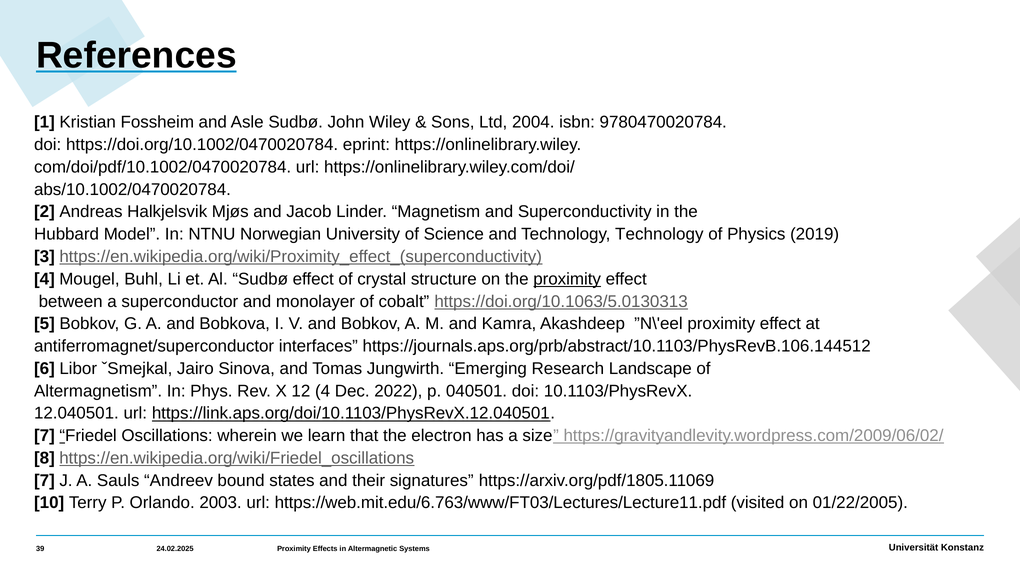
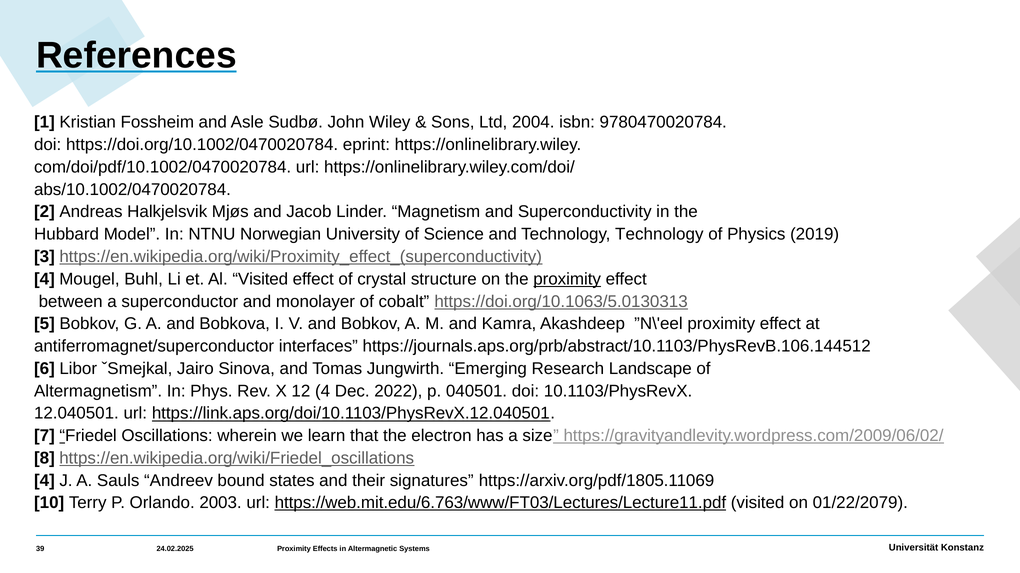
Al Sudbø: Sudbø -> Visited (260, 279)
7: 7 -> 4 (44, 481)
https://web.mit.edu/6.763/www/FT03/Lectures/Lecture11.pdf underline: none -> present (500, 503)
01/22/2005: 01/22/2005 -> 01/22/2079 (860, 503)
